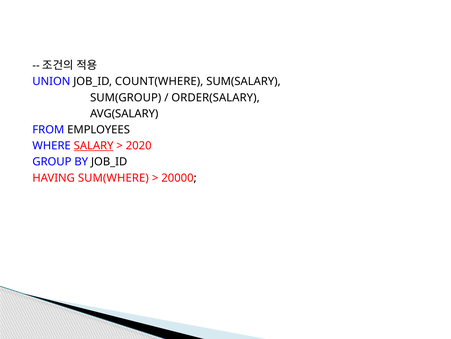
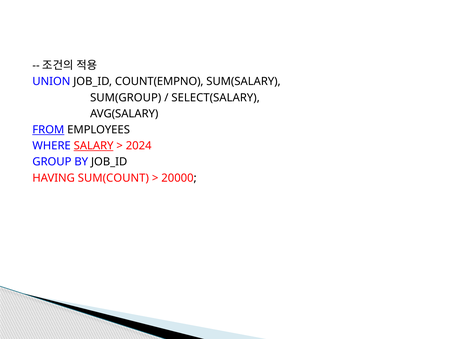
COUNT(WHERE: COUNT(WHERE -> COUNT(EMPNO (159, 81)
ORDER(SALARY: ORDER(SALARY -> SELECT(SALARY (216, 97)
FROM underline: none -> present (48, 129)
2020: 2020 -> 2024 (139, 146)
SUM(WHERE: SUM(WHERE -> SUM(COUNT (113, 178)
